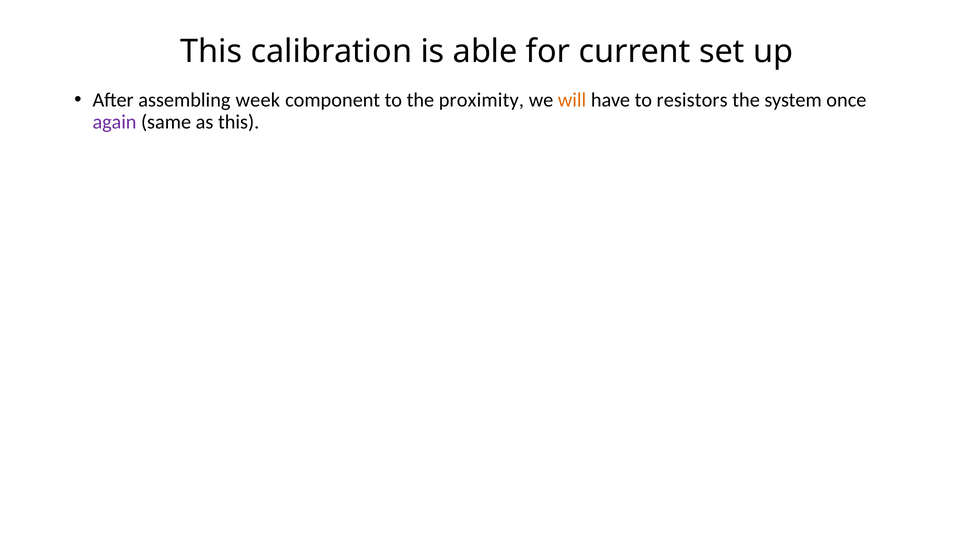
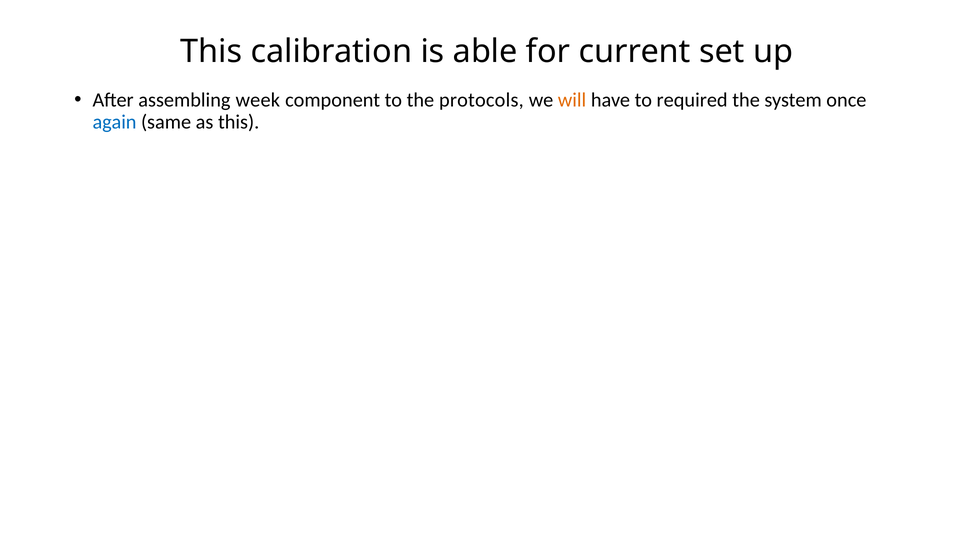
proximity: proximity -> protocols (481, 100)
resistors: resistors -> required (692, 100)
again colour: purple -> blue (115, 122)
